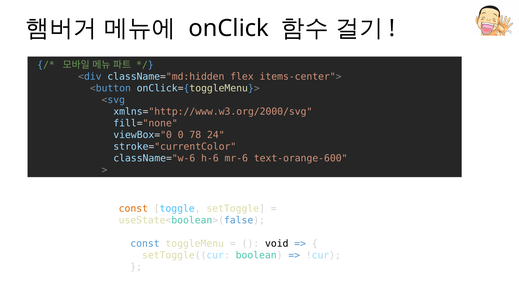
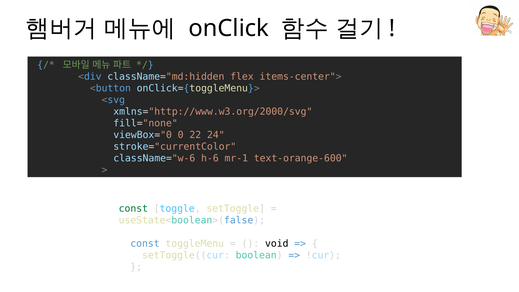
78: 78 -> 22 (195, 135)
mr-6: mr-6 -> mr-1 (236, 158)
const colour: orange -> green (133, 209)
